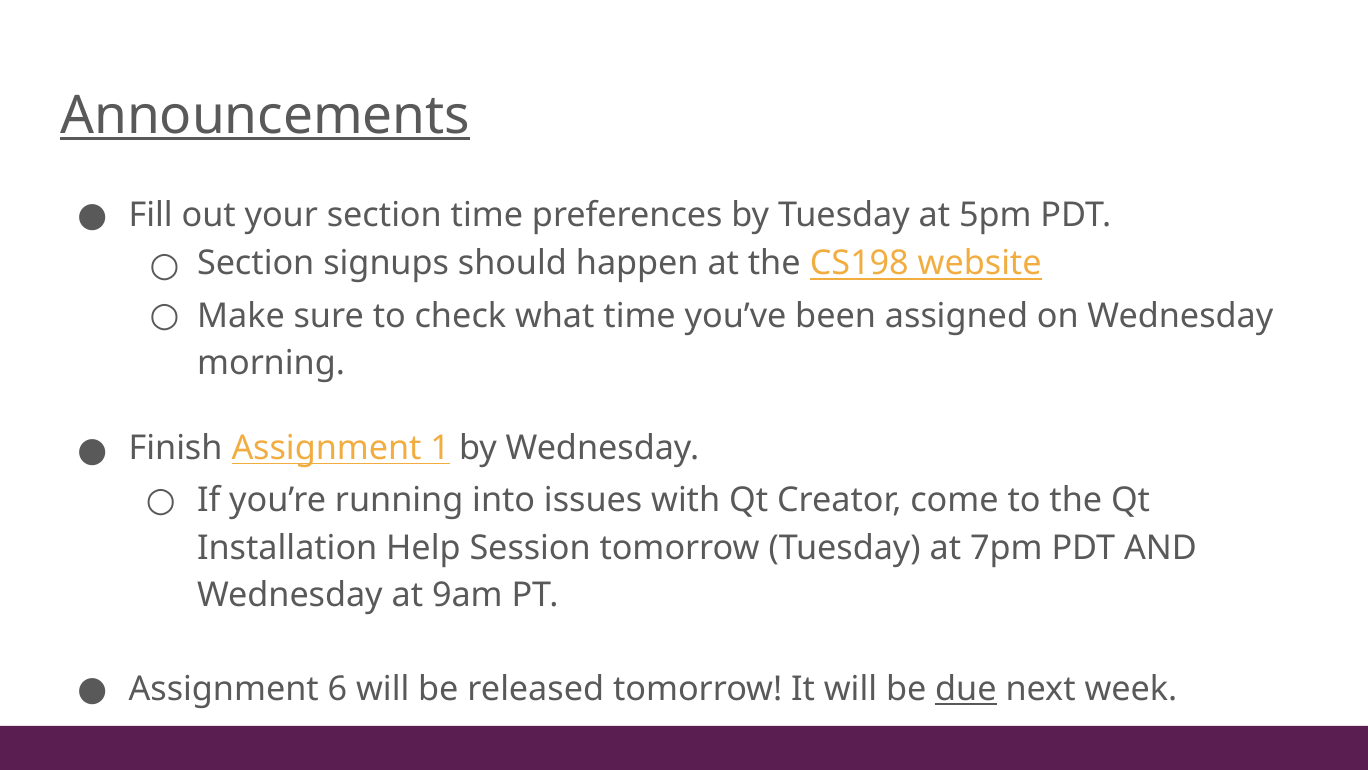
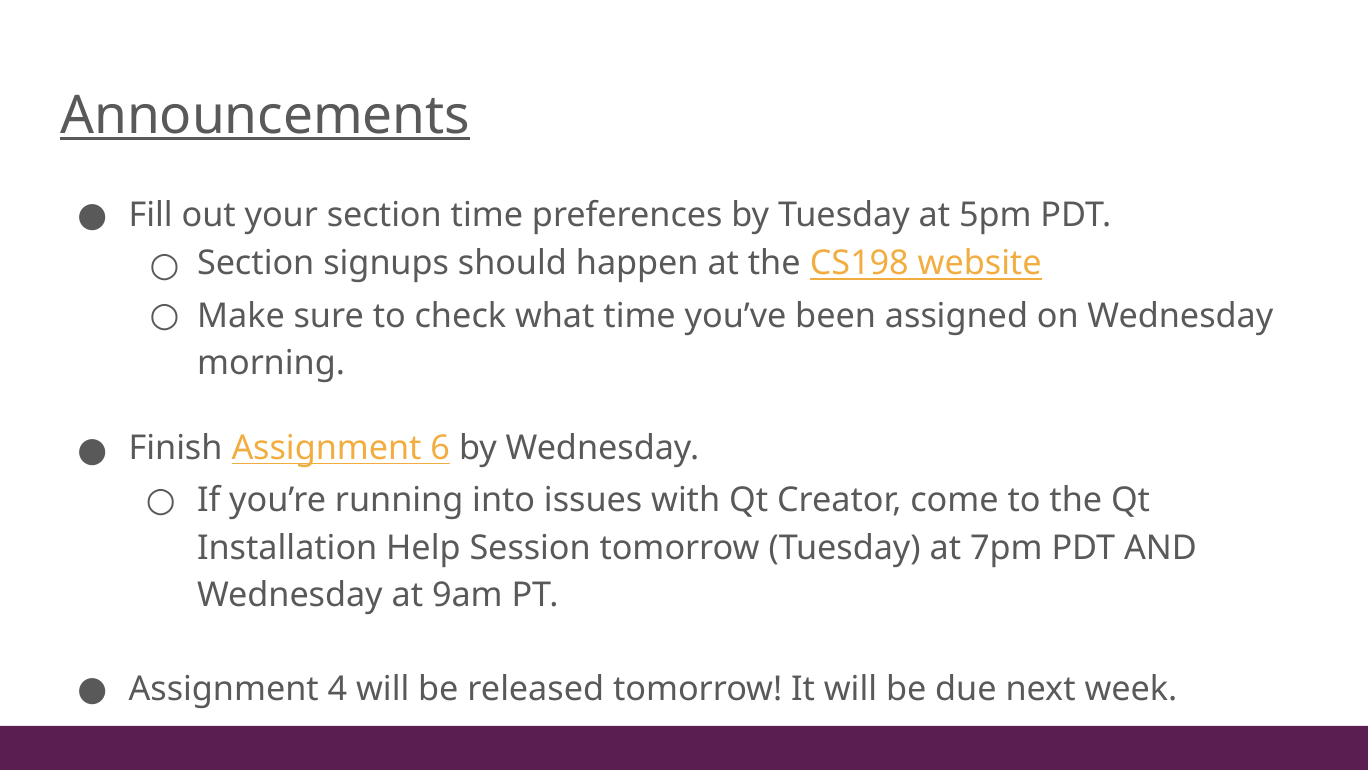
1: 1 -> 6 (440, 448)
6: 6 -> 4 (337, 689)
due underline: present -> none (966, 689)
